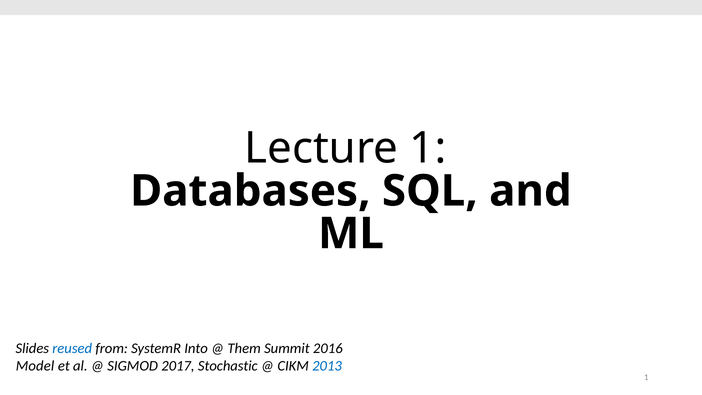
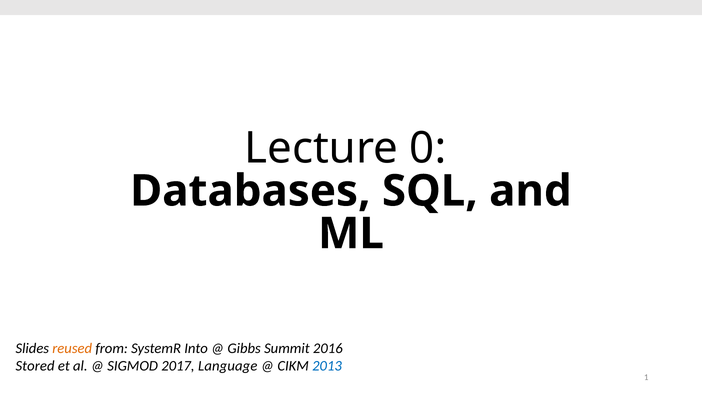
Lecture 1: 1 -> 0 (428, 148)
reused colour: blue -> orange (72, 348)
Them: Them -> Gibbs (244, 348)
Model: Model -> Stored (35, 366)
Stochastic: Stochastic -> Language (228, 366)
